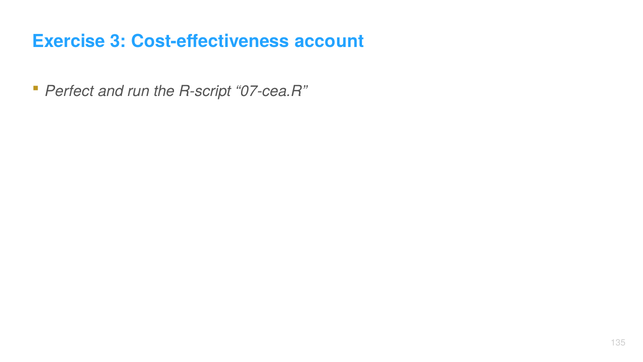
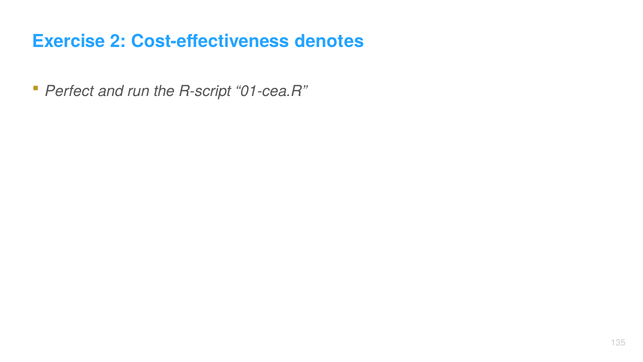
3: 3 -> 2 (118, 41)
account: account -> denotes (329, 41)
07-cea.R: 07-cea.R -> 01-cea.R (271, 91)
